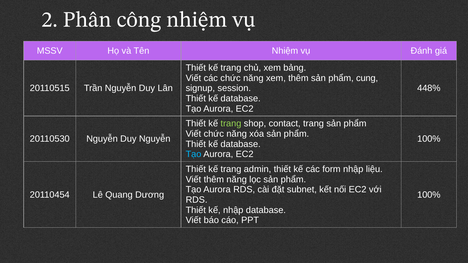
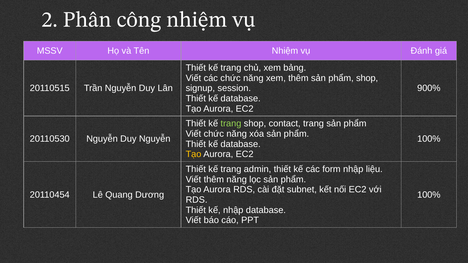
phẩm cung: cung -> shop (367, 78)
448%: 448% -> 900% (429, 88)
Tạo colour: light blue -> yellow (194, 154)
